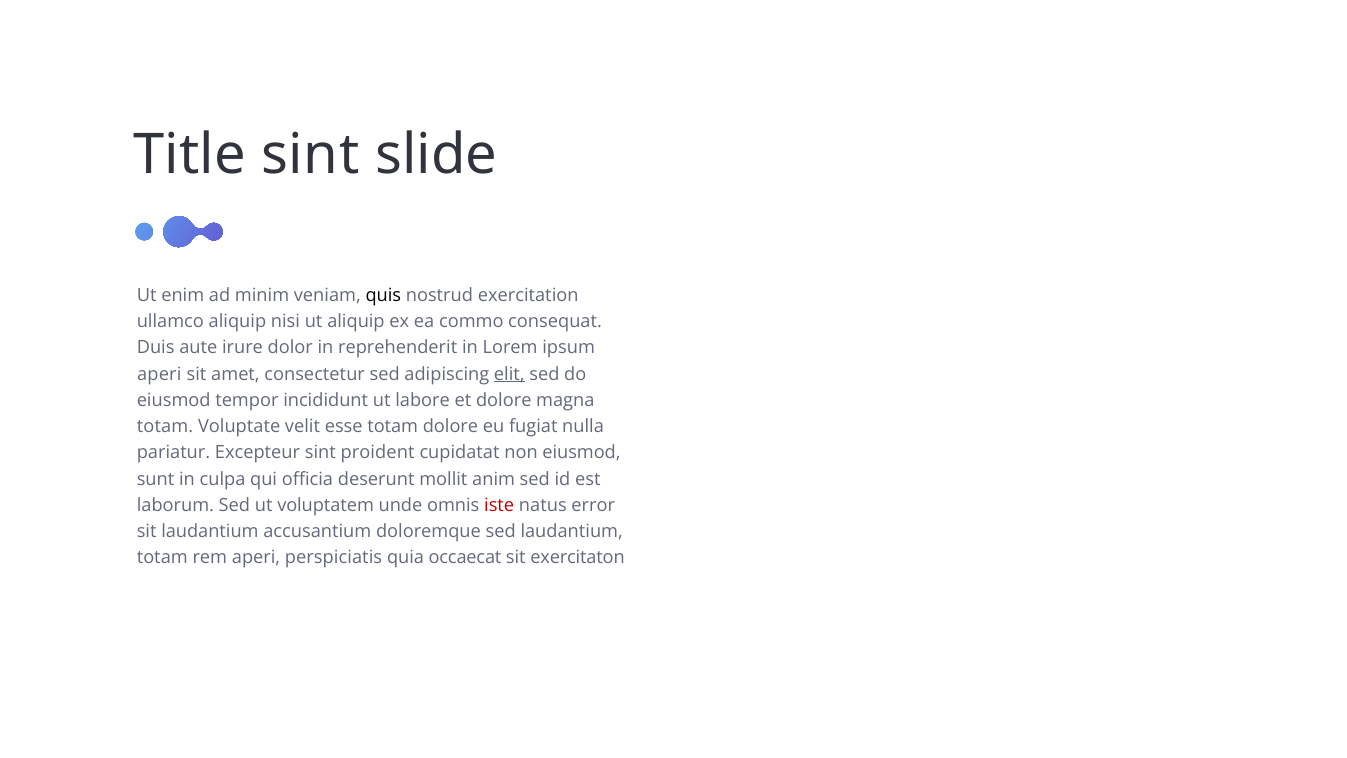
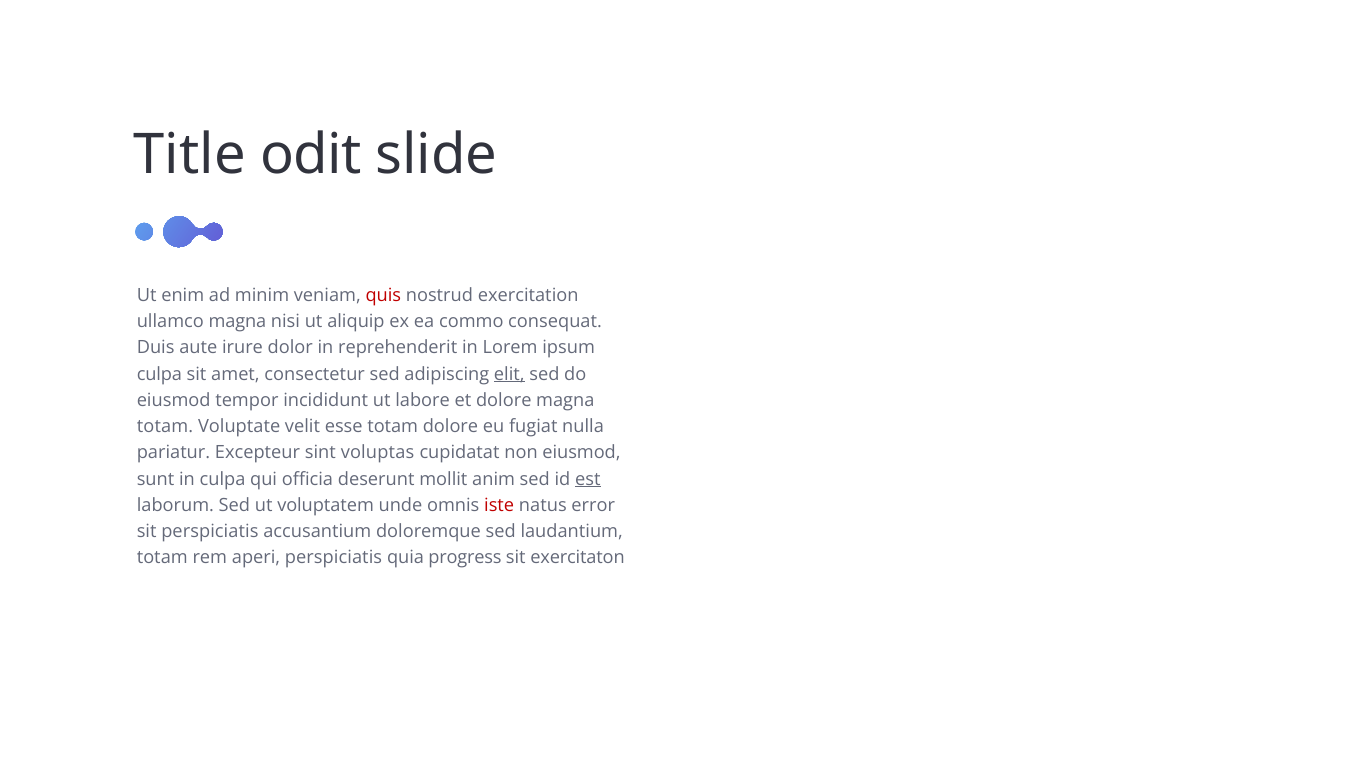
sint: sint -> odit (311, 155)
quis colour: black -> red (383, 295)
ullamco aliquip: aliquip -> magna (237, 321)
aperi: aperi -> culpa (159, 374)
proident: proident -> voluptas (378, 453)
est underline: none -> present (588, 479)
sit laudantium: laudantium -> perspiciatis (210, 531)
occaecat: occaecat -> progress (465, 558)
